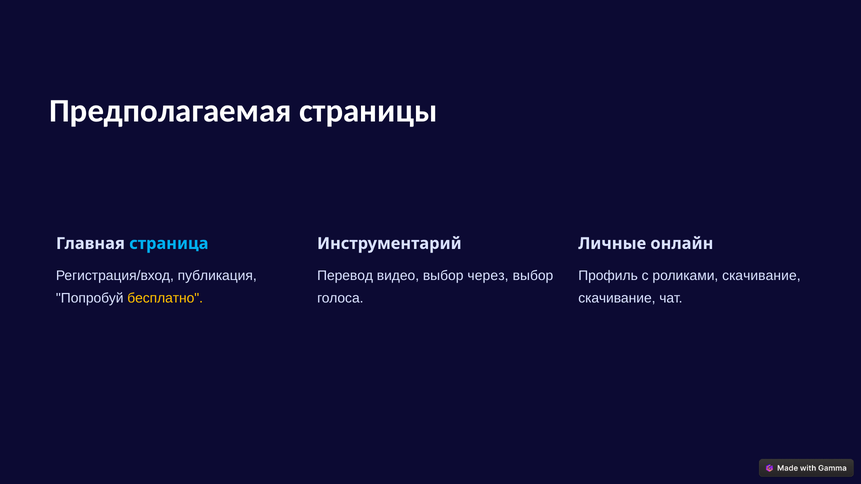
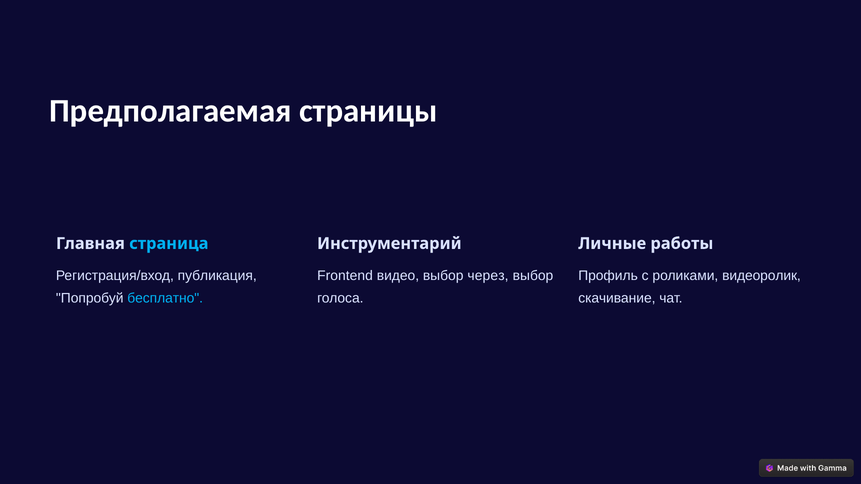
онлайн: онлайн -> работы (682, 244)
Перевод: Перевод -> Frontend (345, 276)
роликами скачивание: скачивание -> видеоролик (762, 276)
бесплатно colour: yellow -> light blue (165, 298)
